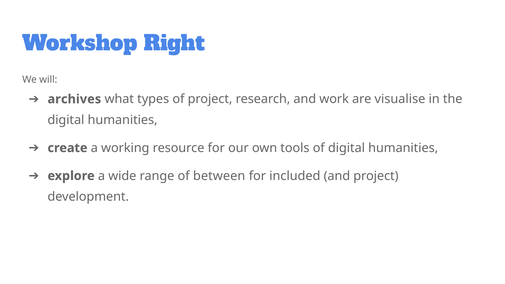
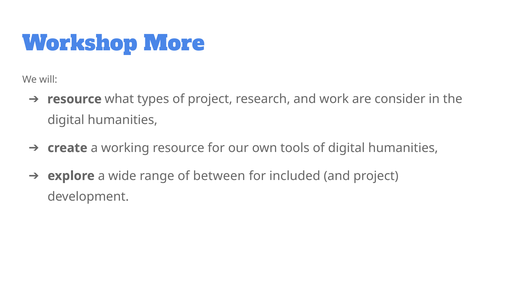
Right: Right -> More (174, 44)
archives: archives -> resource (74, 99)
visualise: visualise -> consider (400, 99)
